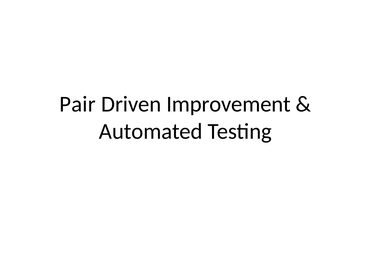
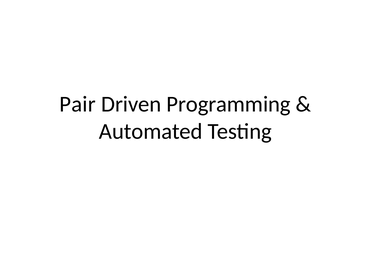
Improvement: Improvement -> Programming (229, 104)
